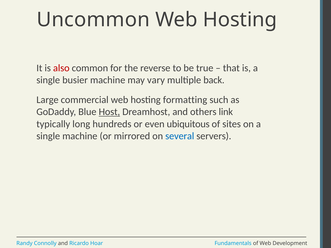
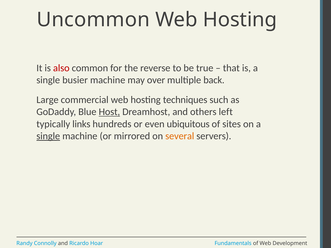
vary: vary -> over (156, 80)
formatting: formatting -> techniques (185, 100)
link: link -> left (226, 112)
long: long -> links (81, 124)
single underline: none -> present (48, 136)
several colour: blue -> orange (180, 136)
